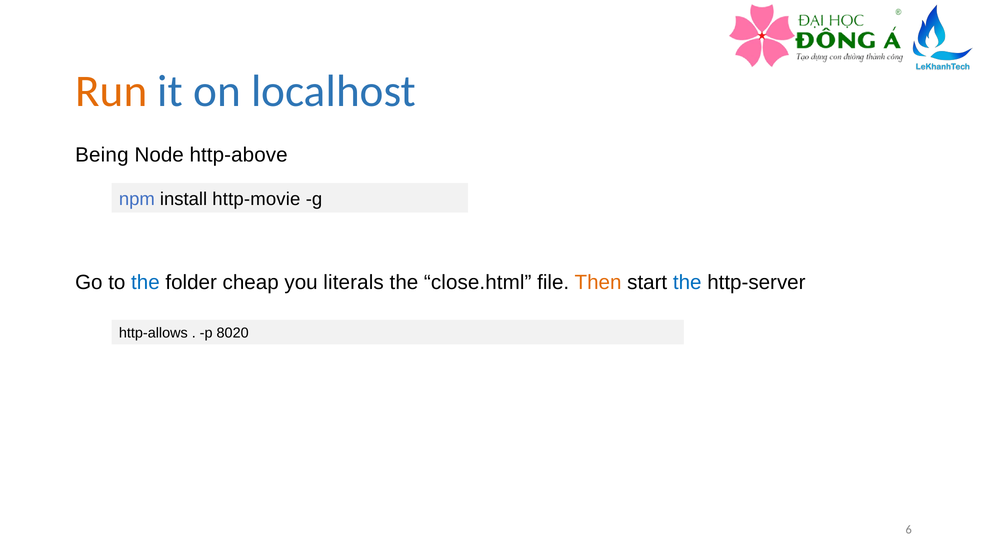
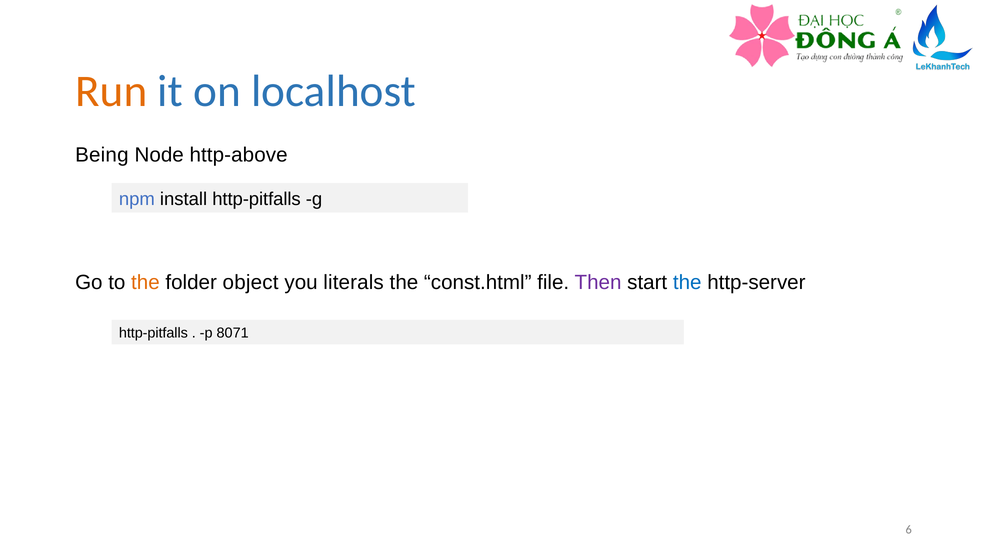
install http-movie: http-movie -> http-pitfalls (256, 199)
the colour: blue -> orange (145, 283)
cheap: cheap -> object (251, 283)
close.html: close.html -> const.html (478, 283)
Then colour: orange -> purple (598, 283)
http-allows: http-allows -> http-pitfalls (153, 333)
8020: 8020 -> 8071 (233, 333)
